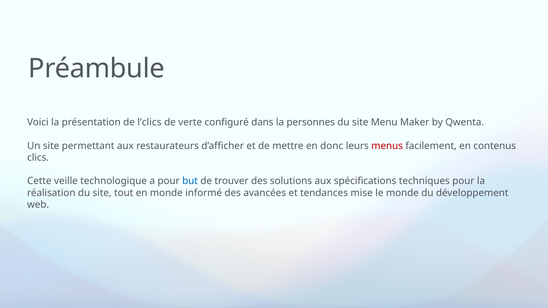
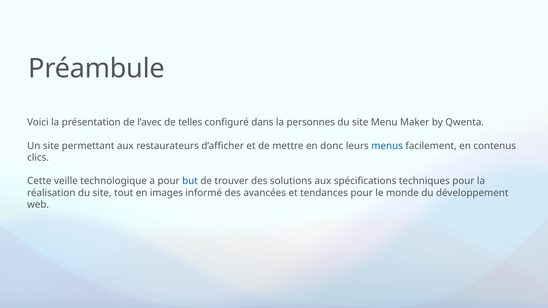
l’clics: l’clics -> l’avec (150, 122)
verte: verte -> telles (190, 122)
menus colour: red -> blue (387, 146)
en monde: monde -> images (166, 193)
tendances mise: mise -> pour (362, 193)
